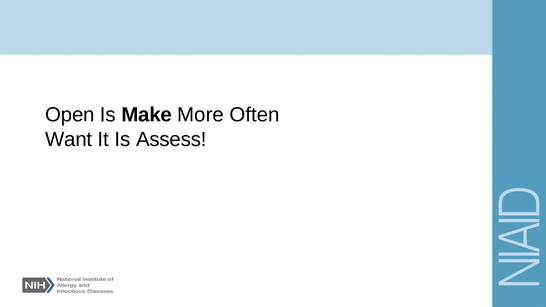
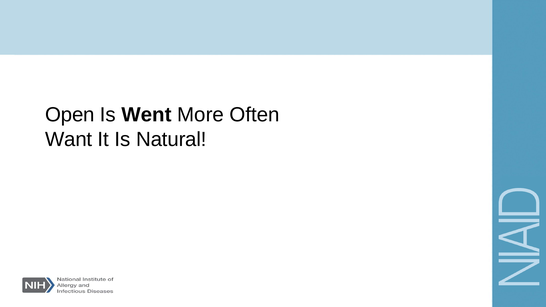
Make: Make -> Went (147, 115)
Assess: Assess -> Natural (171, 139)
